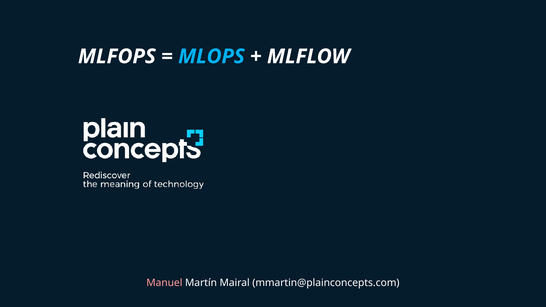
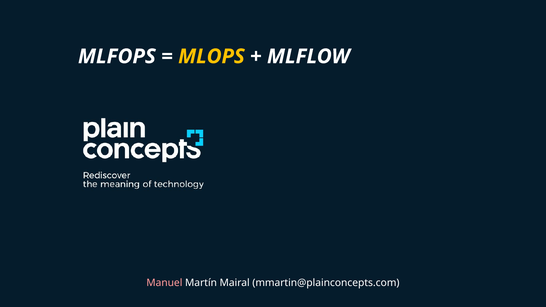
MLOPS colour: light blue -> yellow (211, 56)
